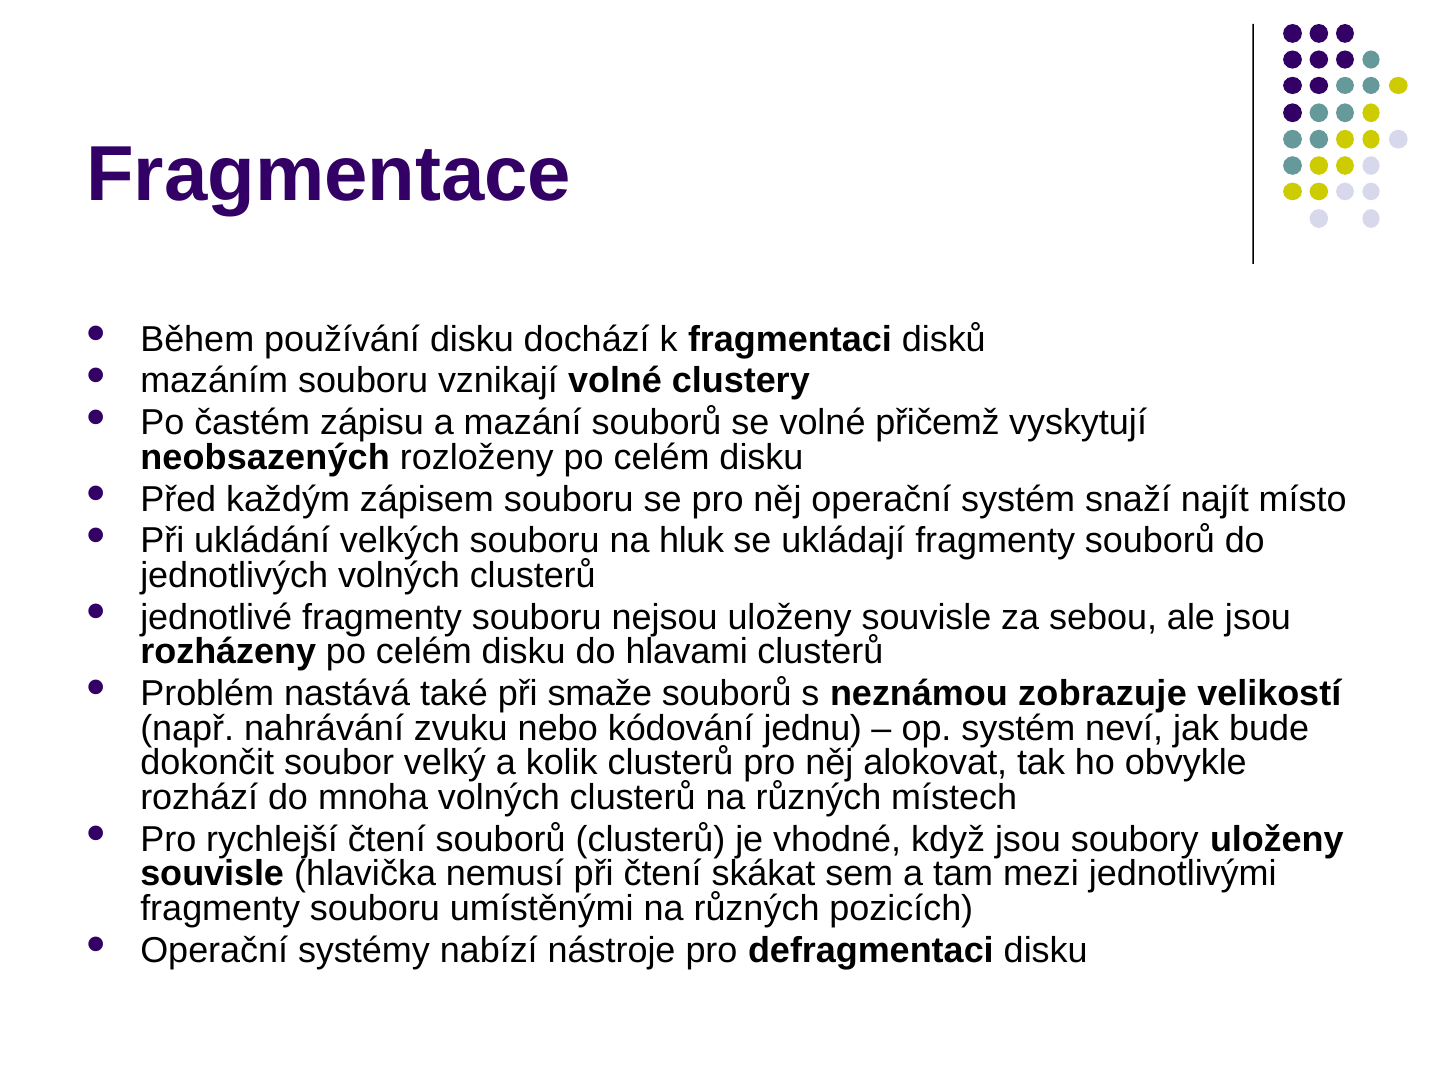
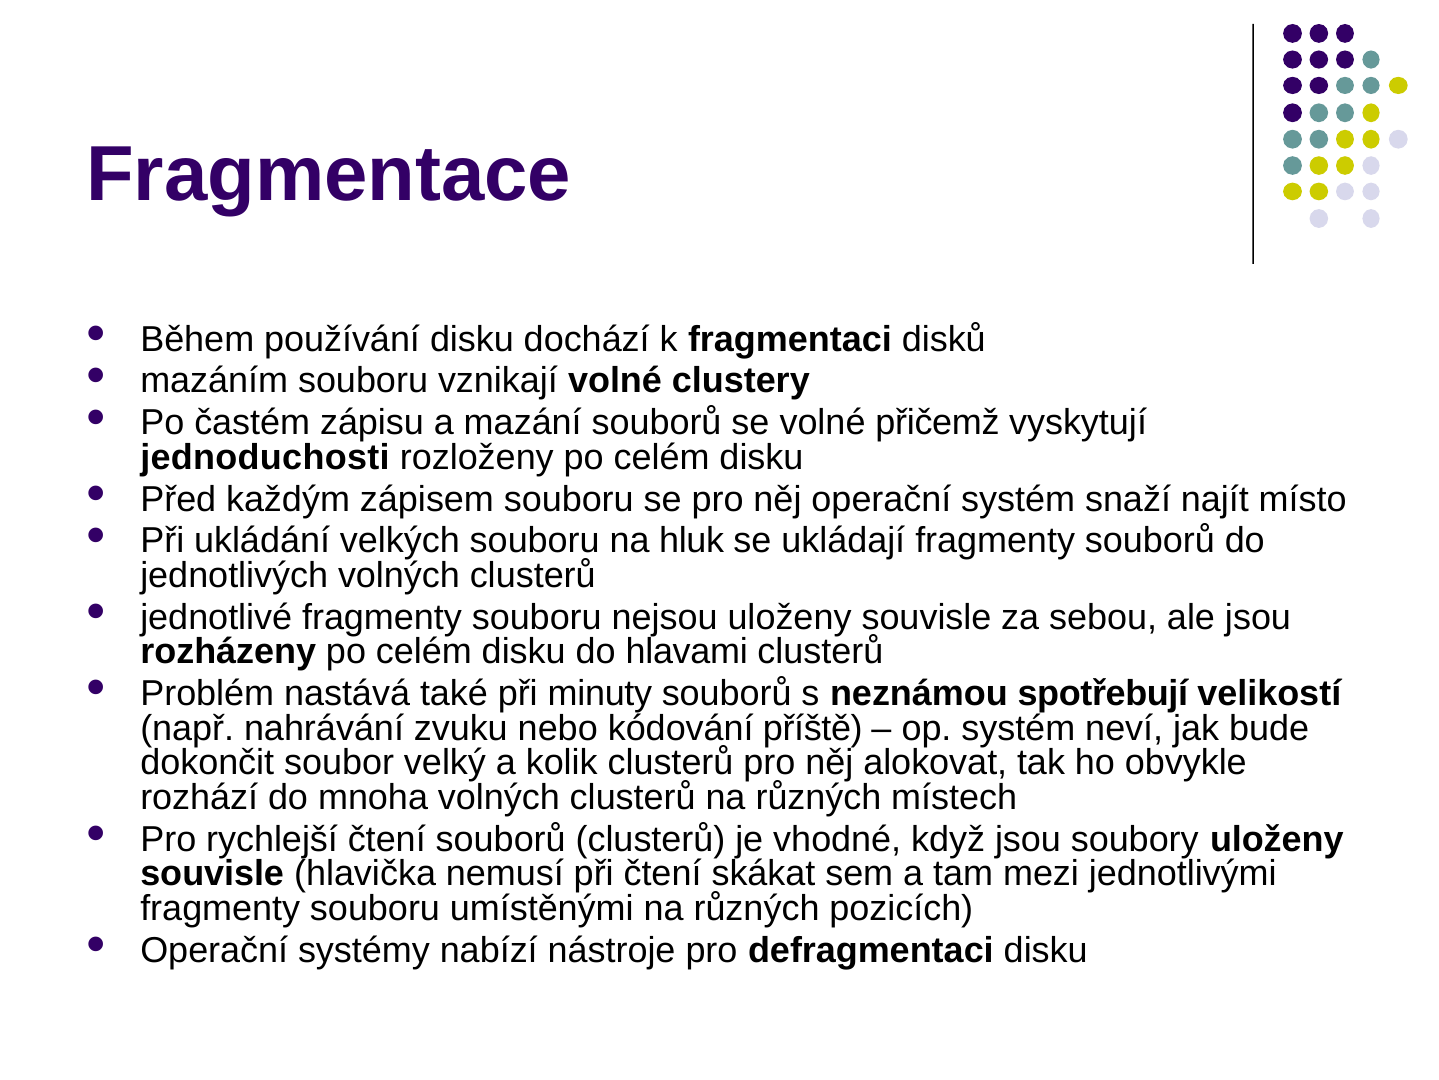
neobsazených: neobsazených -> jednoduchosti (265, 457)
smaže: smaže -> minuty (600, 693)
zobrazuje: zobrazuje -> spotřebují (1103, 693)
jednu: jednu -> příště (813, 728)
